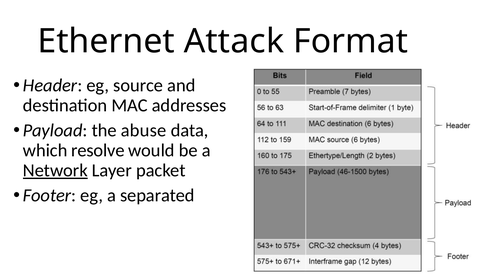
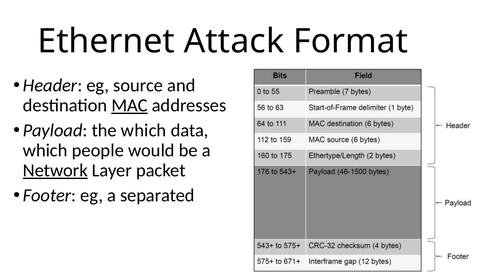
MAC underline: none -> present (130, 106)
the abuse: abuse -> which (144, 131)
resolve: resolve -> people (98, 151)
